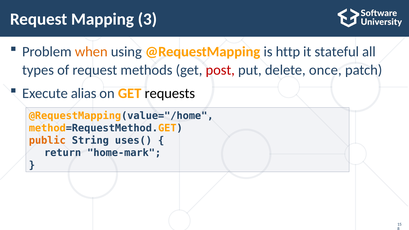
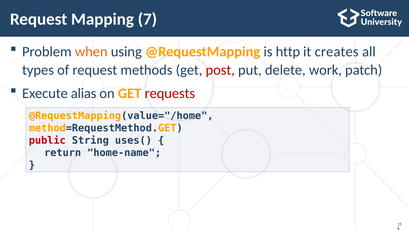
3: 3 -> 7 (147, 19)
stateful: stateful -> creates (337, 52)
once: once -> work (325, 70)
requests colour: black -> red (170, 93)
public colour: orange -> red (47, 140)
home-mark: home-mark -> home-name (124, 153)
